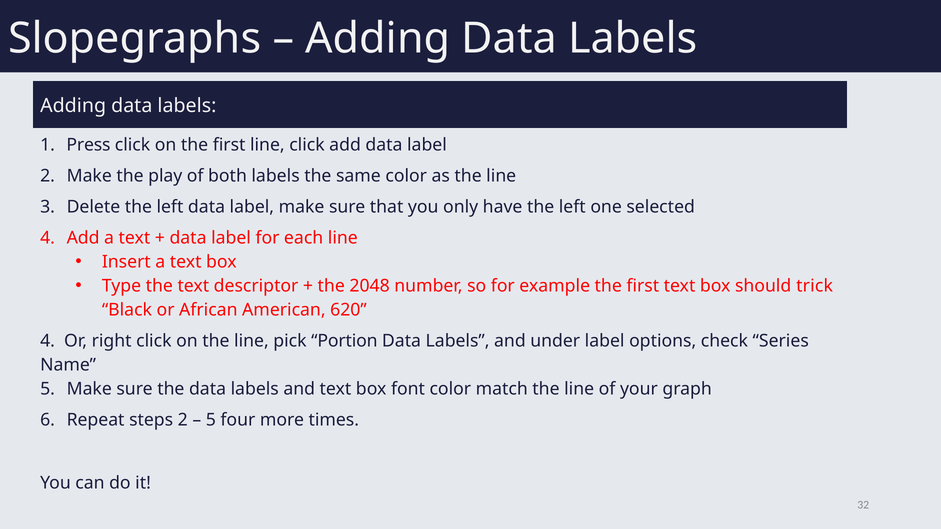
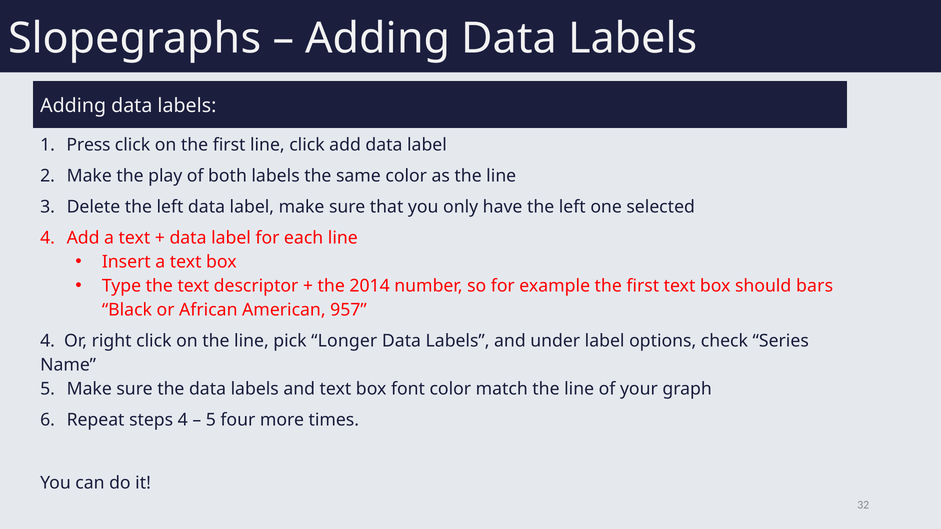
2048: 2048 -> 2014 (370, 286)
trick: trick -> bars (815, 286)
620: 620 -> 957 (348, 310)
Portion: Portion -> Longer (344, 341)
steps 2: 2 -> 4 (183, 420)
